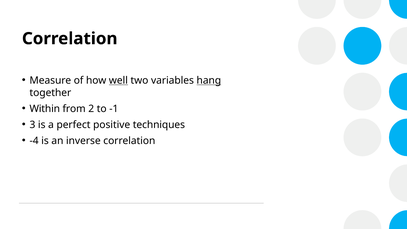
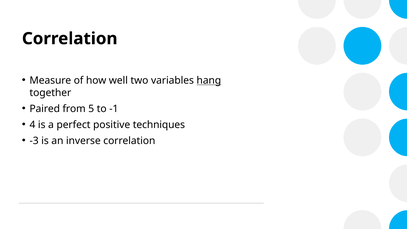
well underline: present -> none (118, 80)
Within: Within -> Paired (45, 109)
2: 2 -> 5 (91, 109)
3: 3 -> 4 (32, 125)
-4: -4 -> -3 (34, 141)
